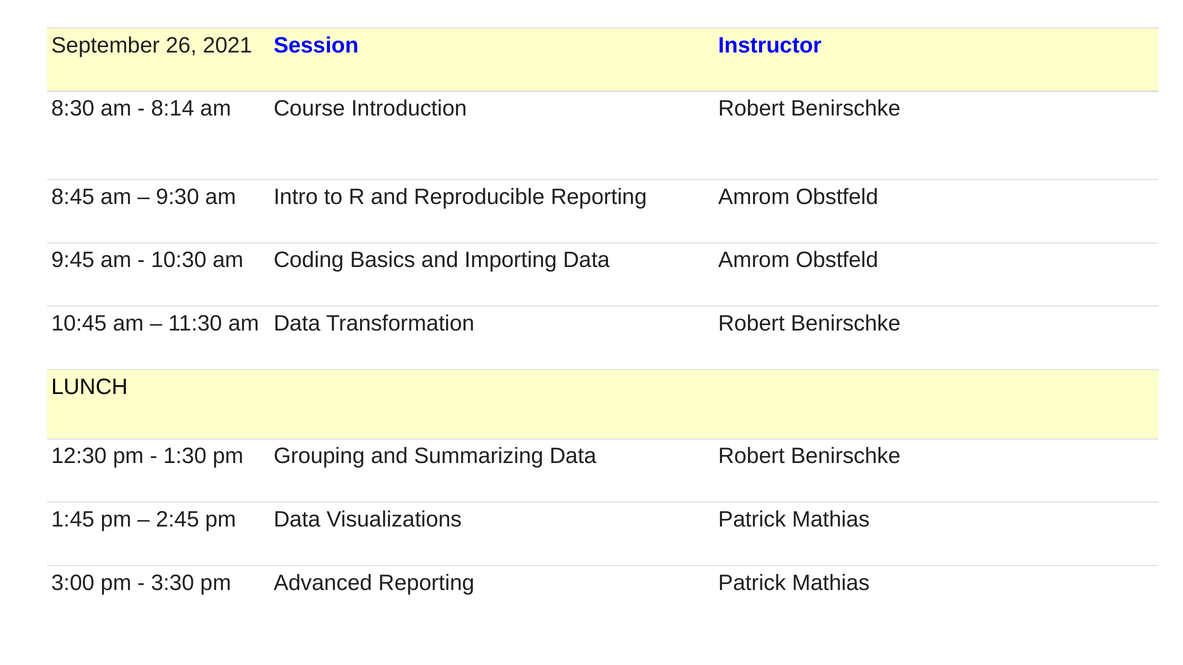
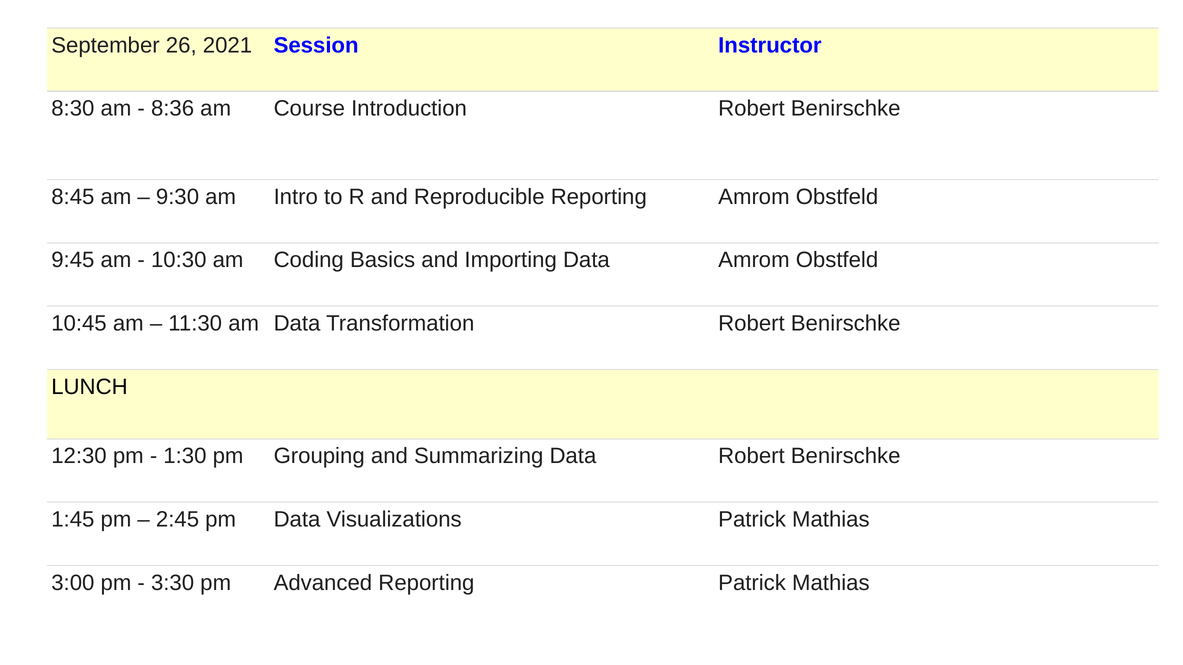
8:14: 8:14 -> 8:36 (173, 109)
